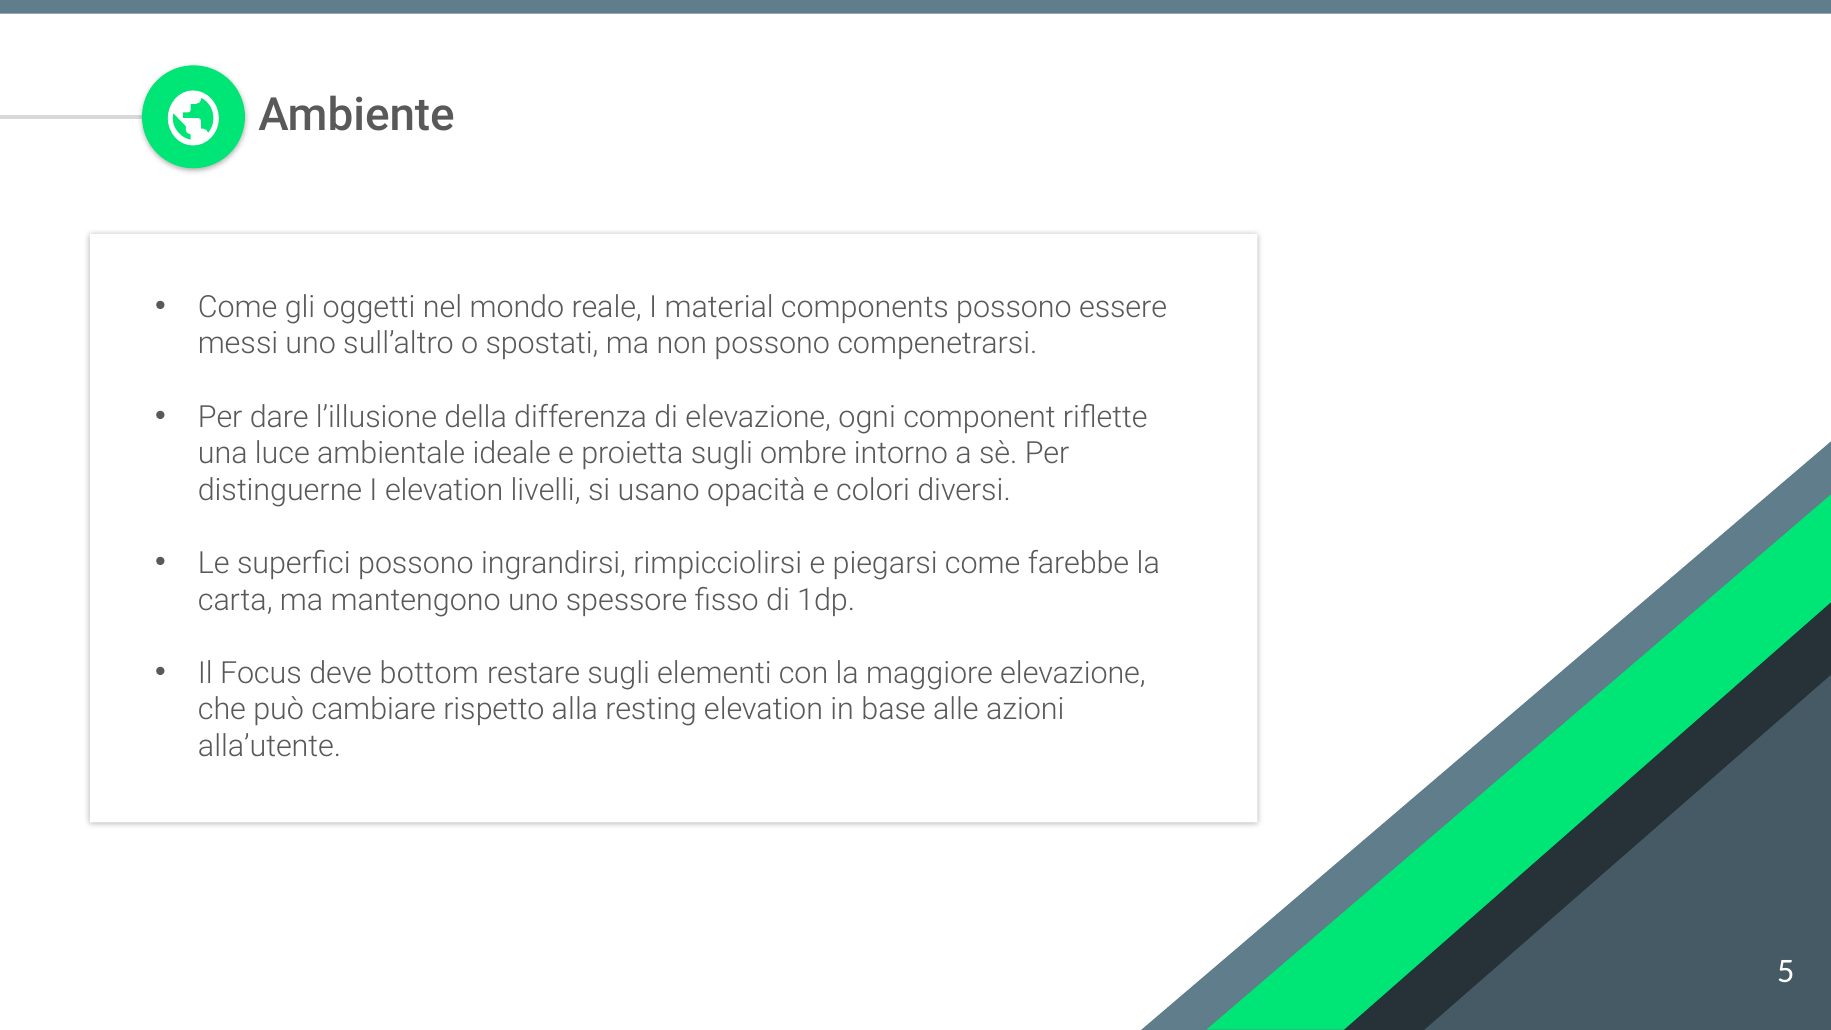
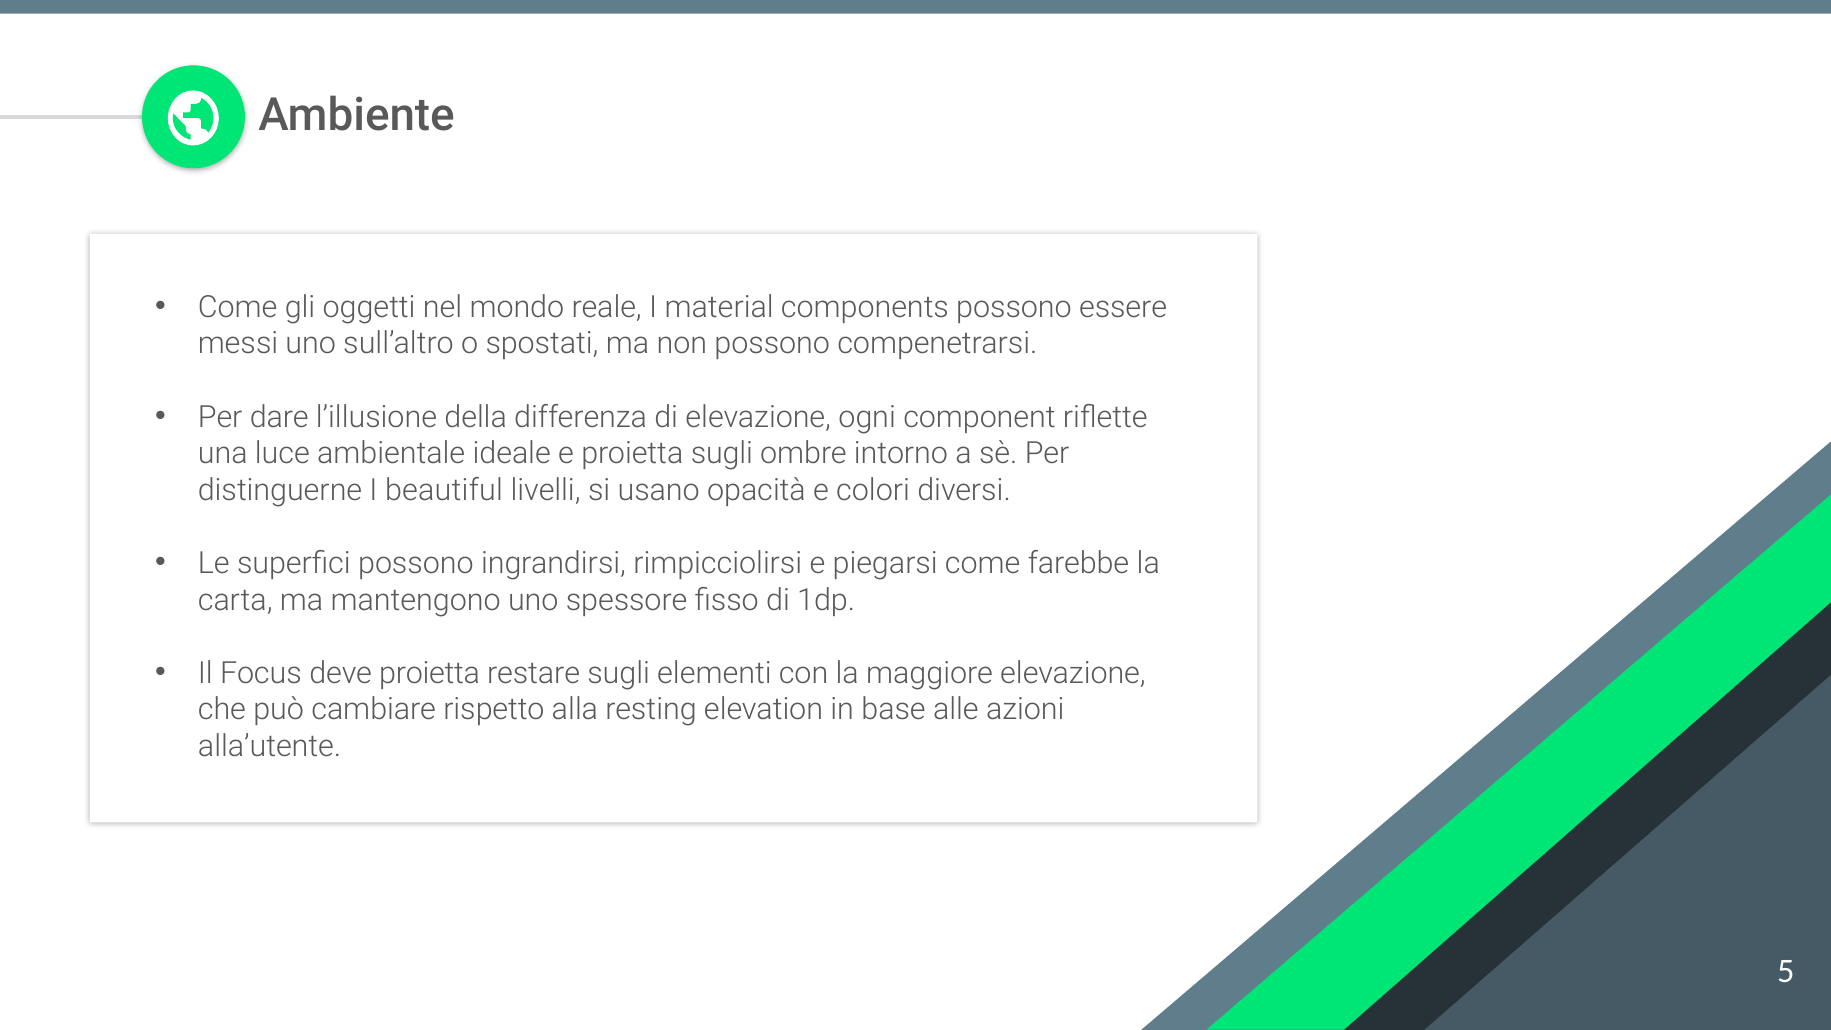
I elevation: elevation -> beautiful (444, 490)
deve bottom: bottom -> proietta (430, 673)
